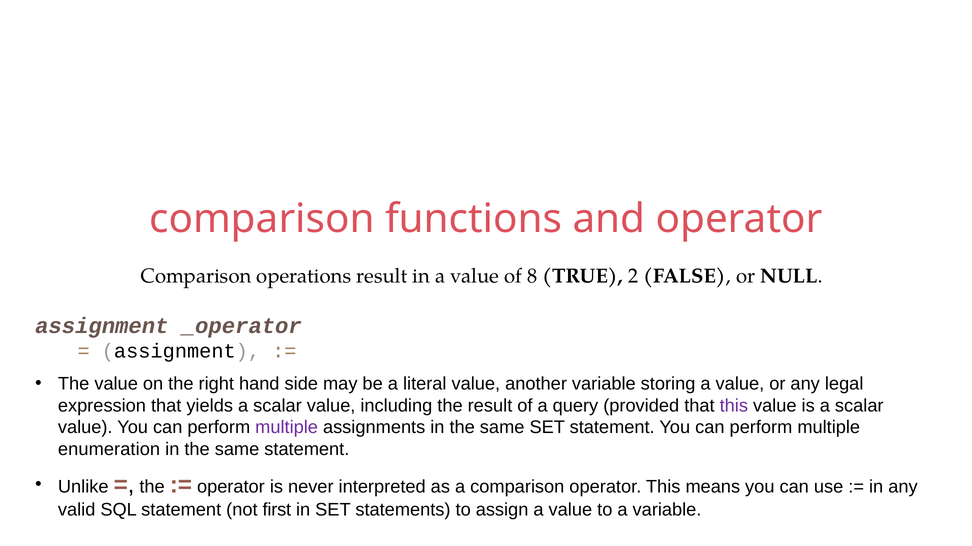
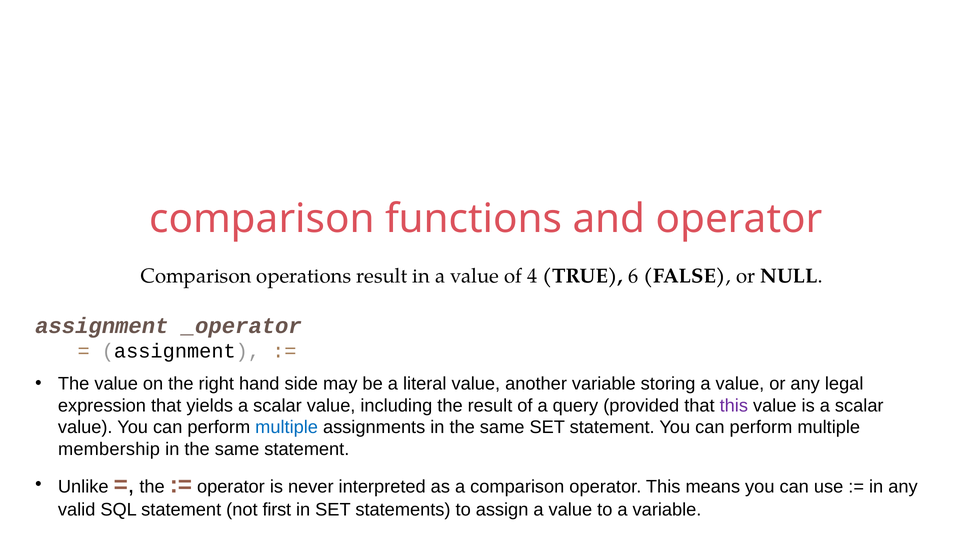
8: 8 -> 4 (532, 277)
2: 2 -> 6 (633, 277)
multiple colour: purple -> blue (287, 428)
enumeration: enumeration -> membership (109, 450)
